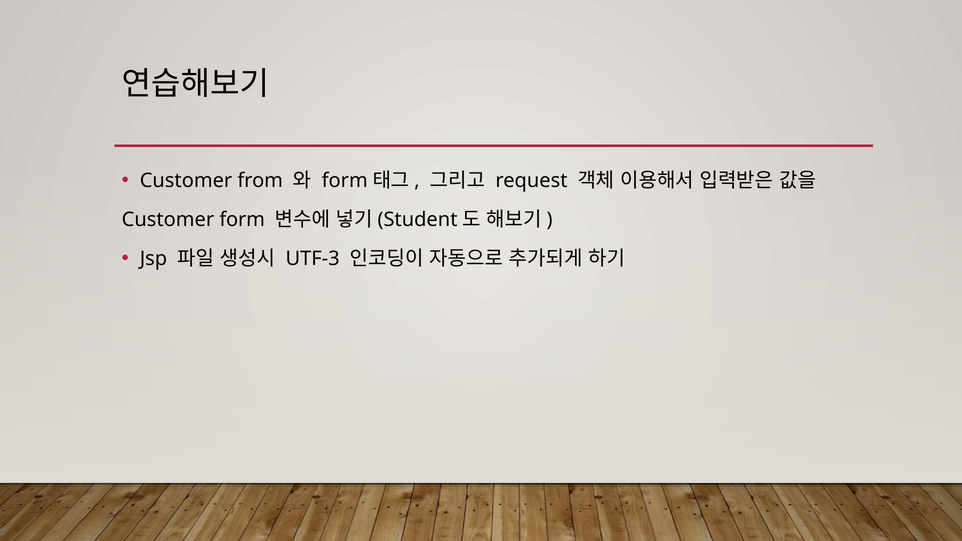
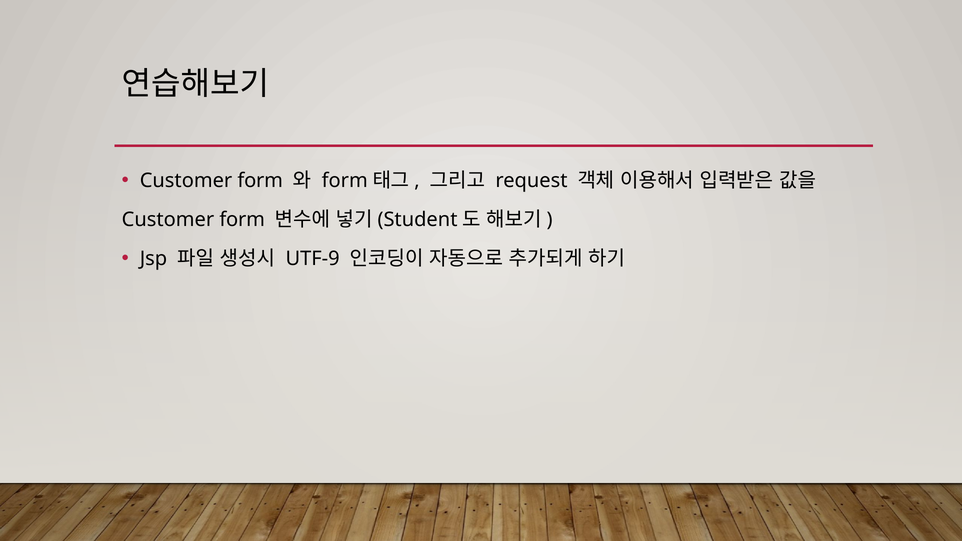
from: from -> form (260, 181)
UTF-3: UTF-3 -> UTF-9 (313, 259)
